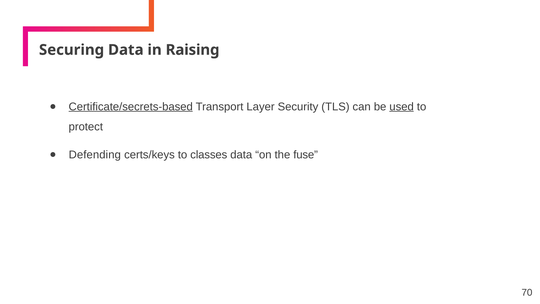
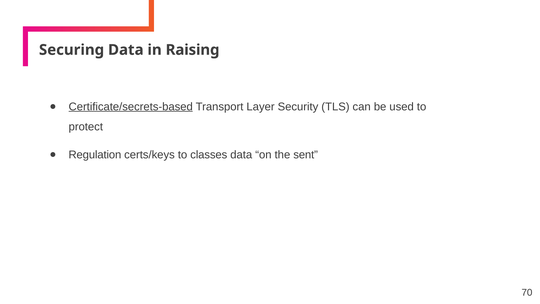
used underline: present -> none (402, 107)
Defending: Defending -> Regulation (95, 155)
fuse: fuse -> sent (306, 155)
